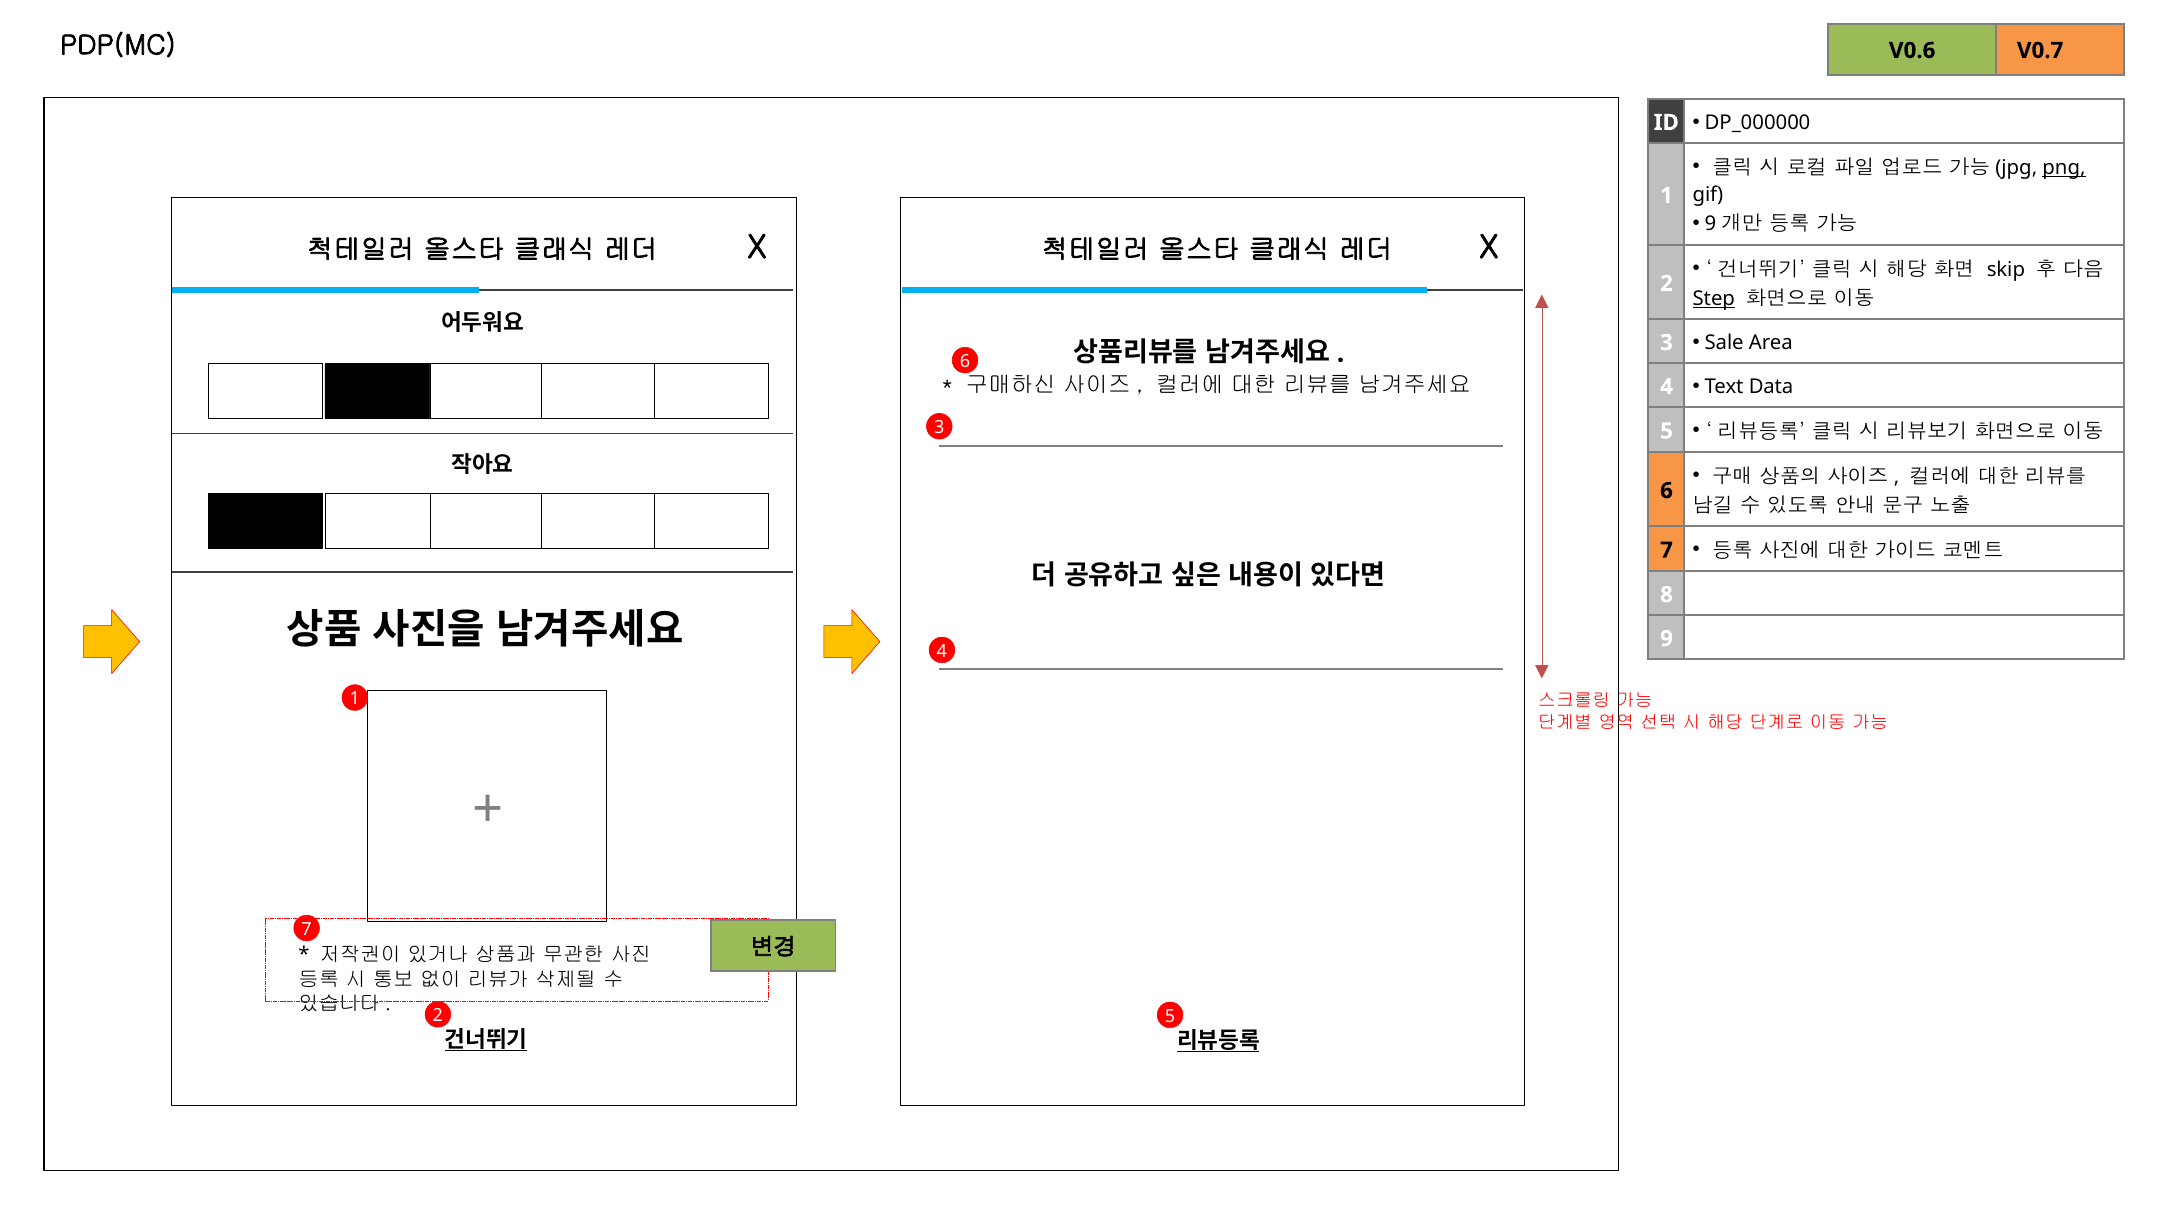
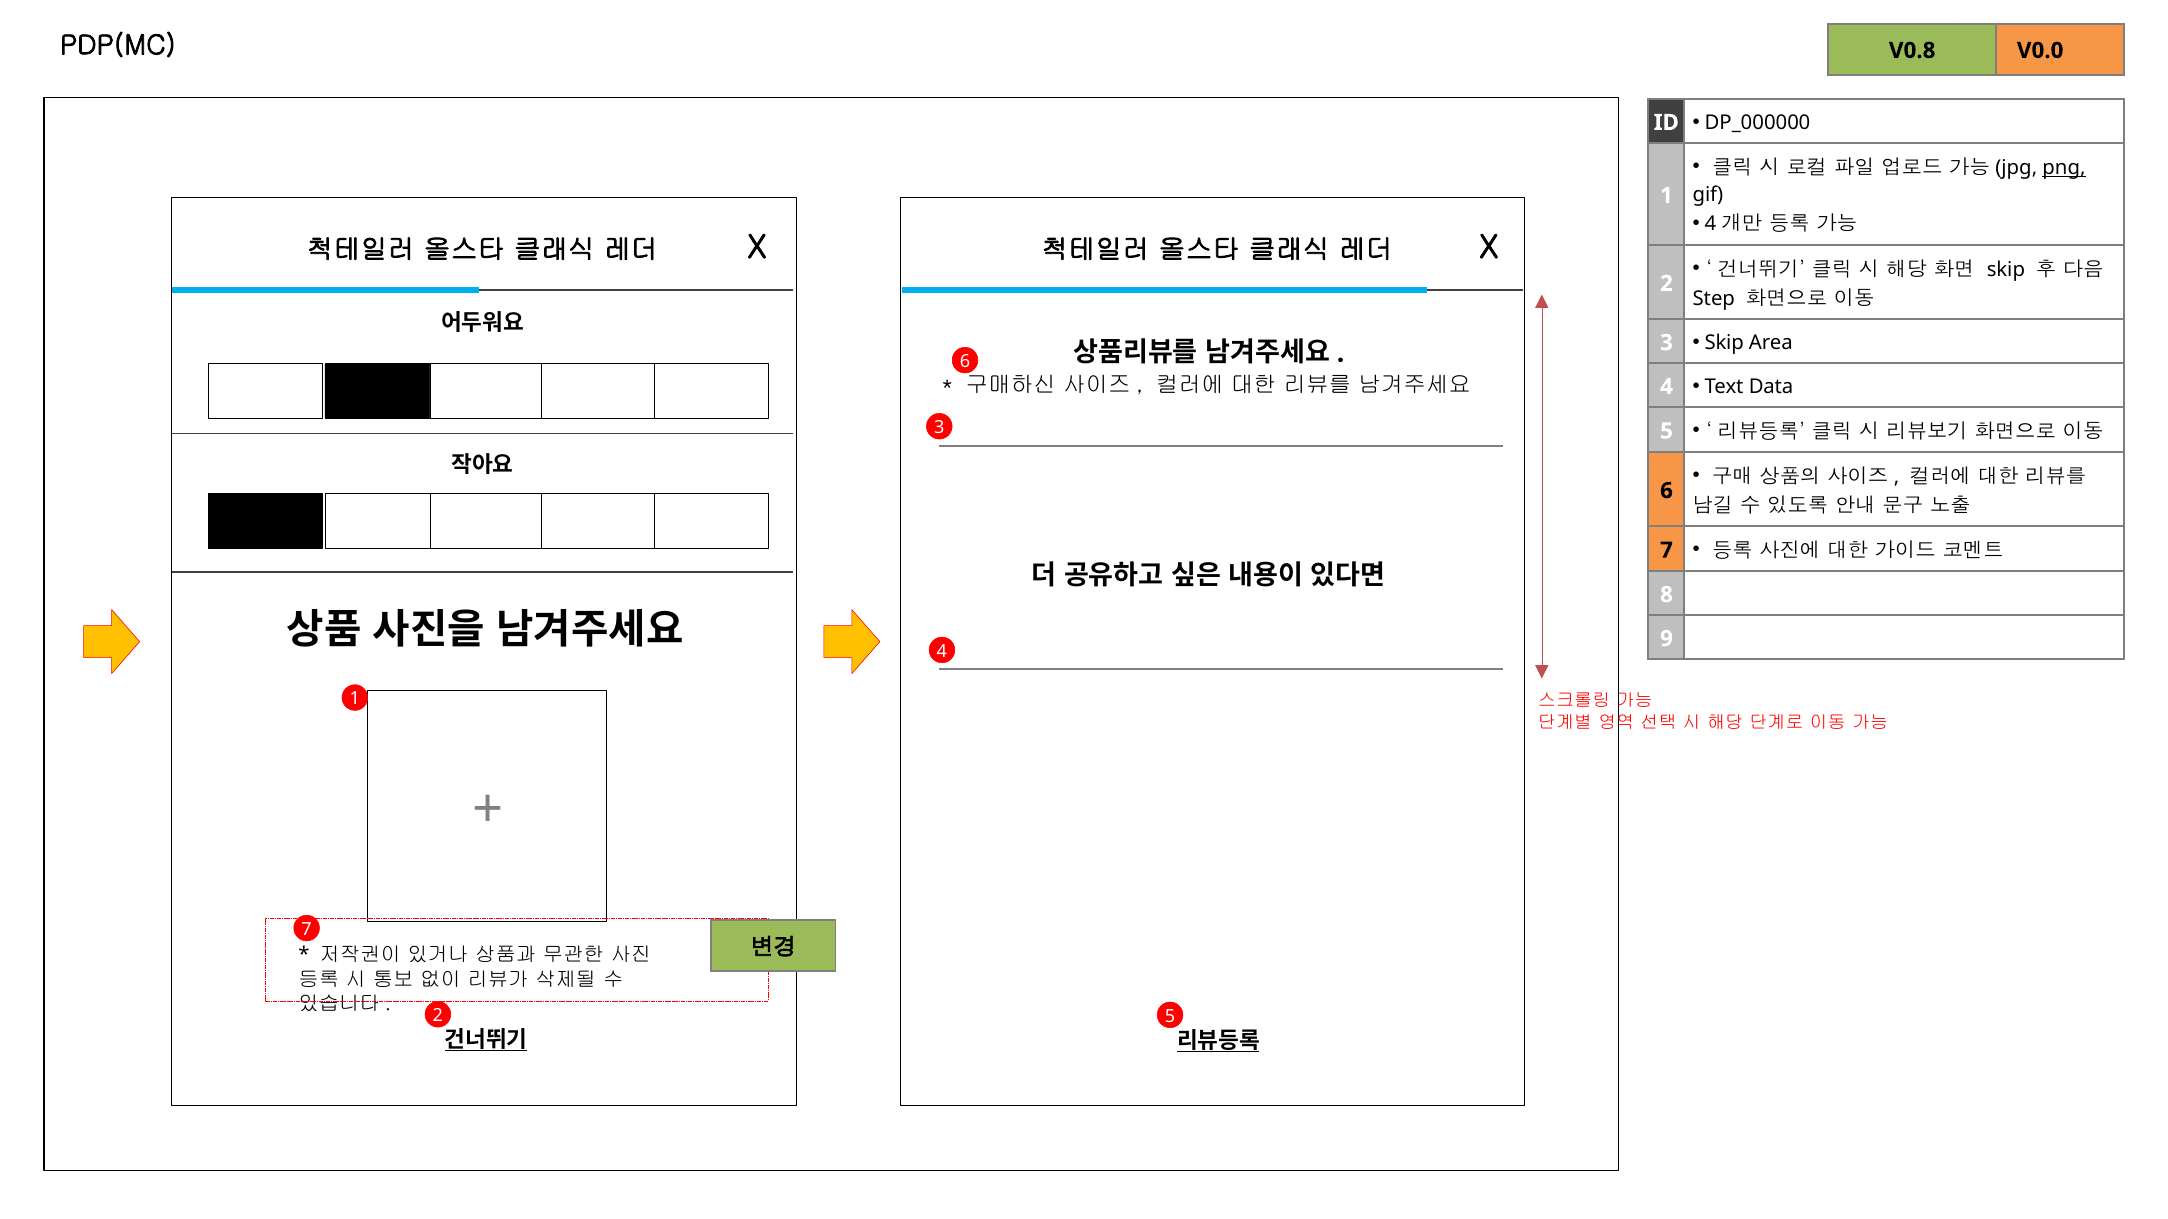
V0.6: V0.6 -> V0.8 (1912, 51)
V0.7: V0.7 -> V0.0 (2040, 51)
9: 9 -> 4 (1710, 224)
Step underline: present -> none (1714, 299)
Sale: Sale -> Skip (1724, 343)
